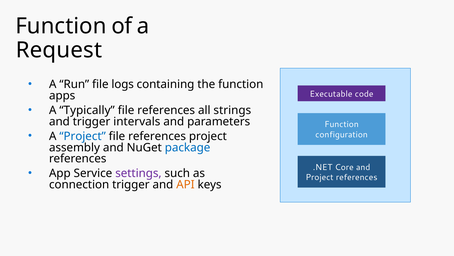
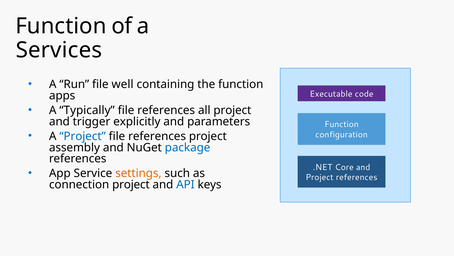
Request: Request -> Services (59, 50)
logs: logs -> well (123, 84)
all strings: strings -> project (232, 110)
intervals: intervals -> explicitly (137, 121)
settings colour: purple -> orange (138, 173)
connection trigger: trigger -> project (131, 184)
API colour: orange -> blue (185, 184)
